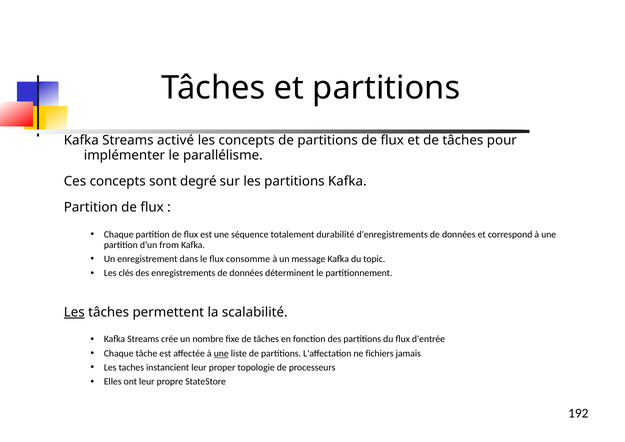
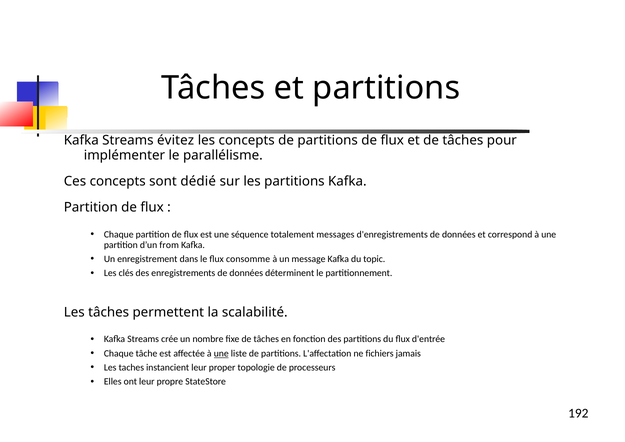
activé: activé -> évitez (176, 140)
degré: degré -> dédié (198, 181)
durabilité: durabilité -> messages (335, 234)
Les underline: present -> none (74, 312)
